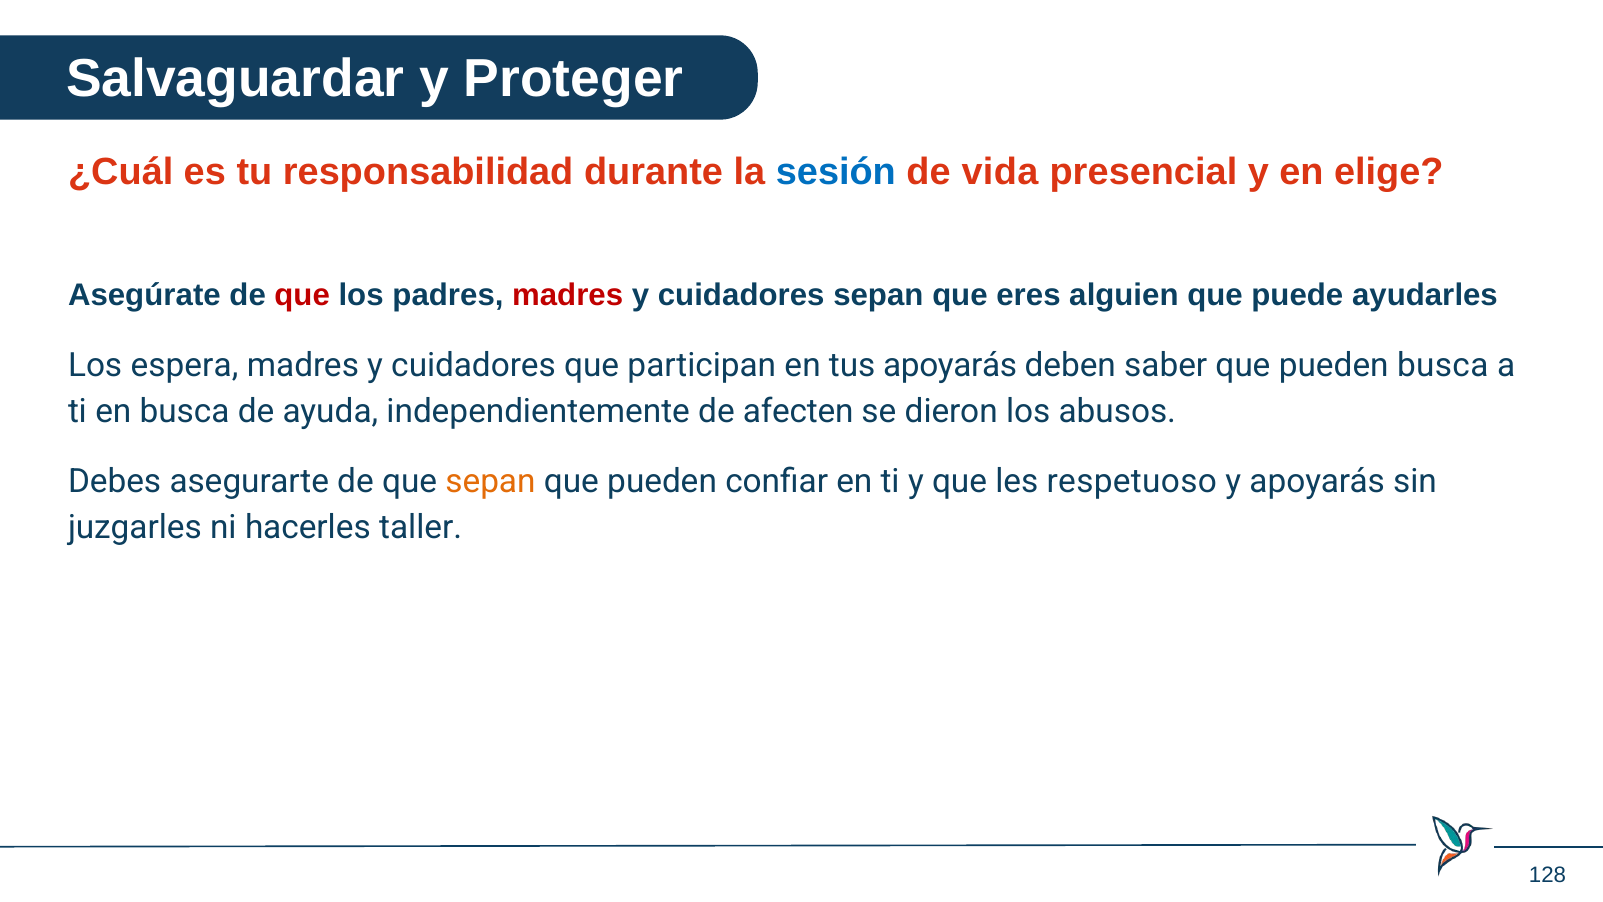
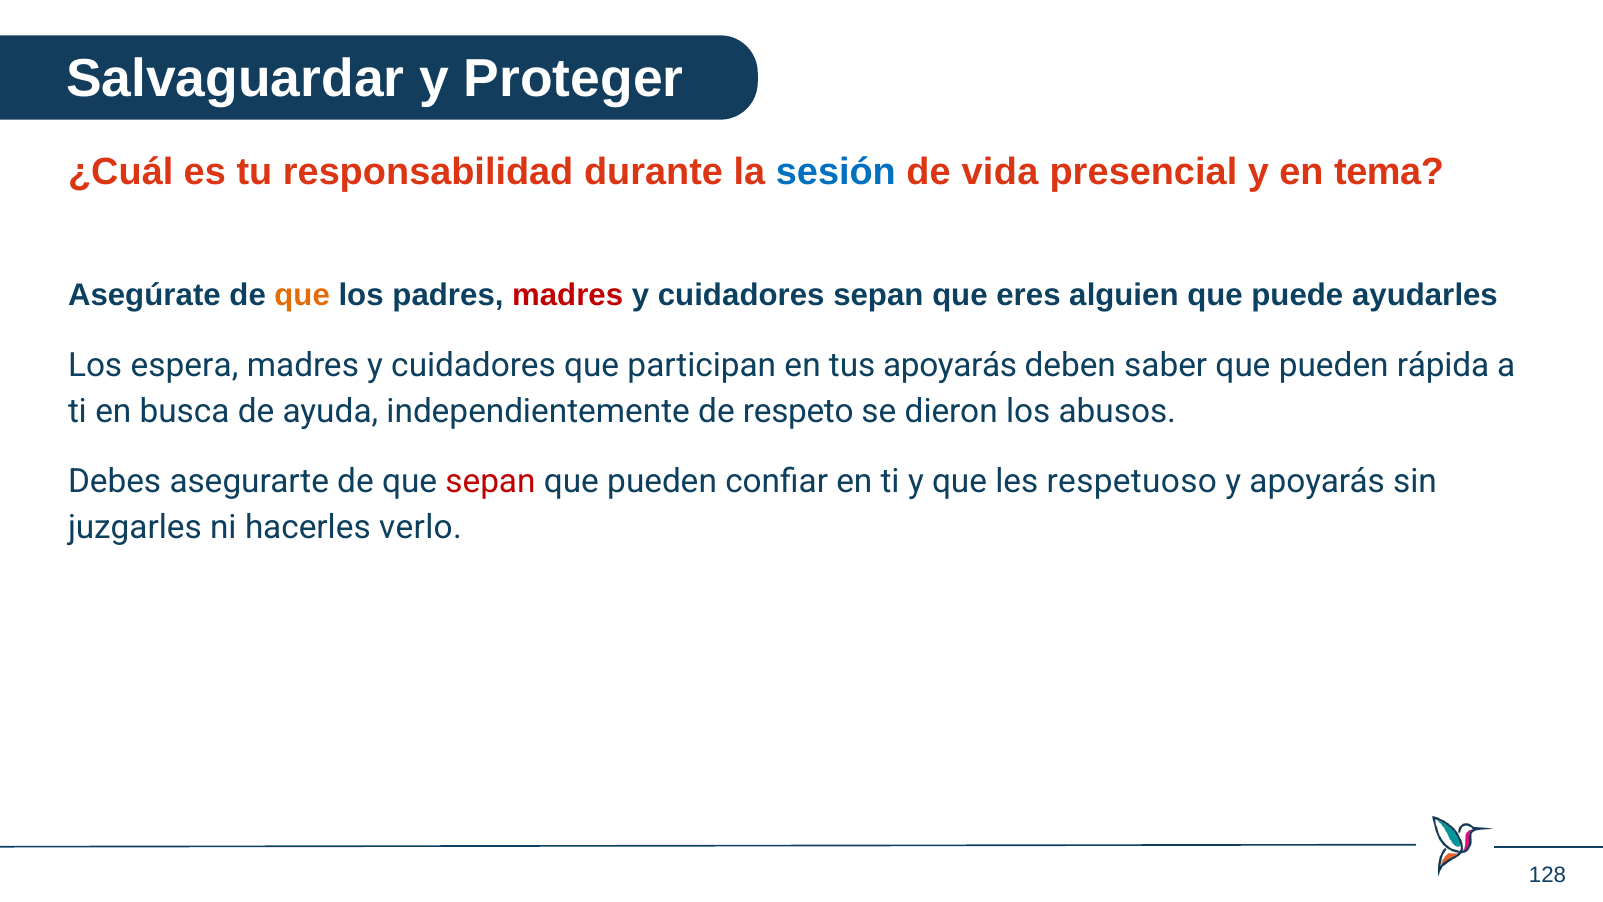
elige: elige -> tema (1389, 172)
que colour: red -> orange (302, 296)
pueden busca: busca -> rápida (1443, 365)
afecten: afecten -> respeto (798, 411)
sepan colour: orange -> red (490, 482)
taller: taller -> verlo (421, 528)
